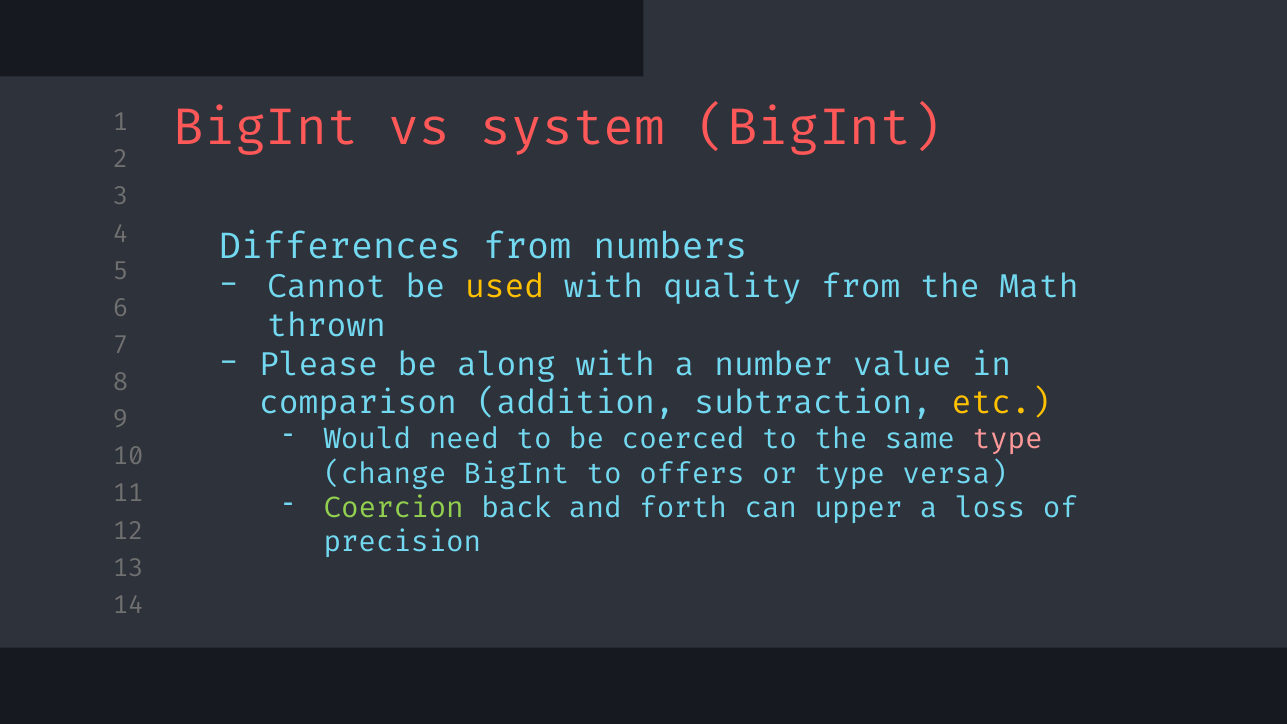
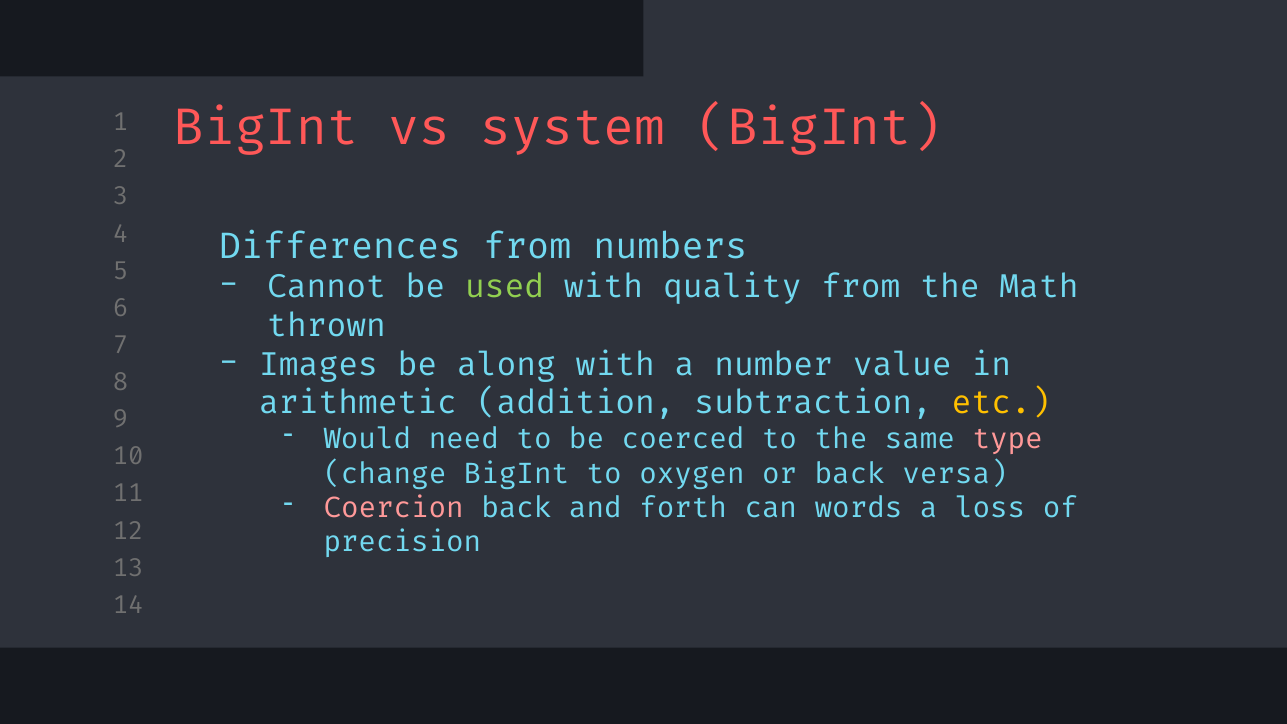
used colour: yellow -> light green (505, 287)
Please: Please -> Images (319, 364)
comparison: comparison -> arithmetic (358, 403)
offers: offers -> oxygen (692, 474)
or type: type -> back (850, 474)
Coercion colour: light green -> pink (394, 508)
upper: upper -> words (859, 508)
